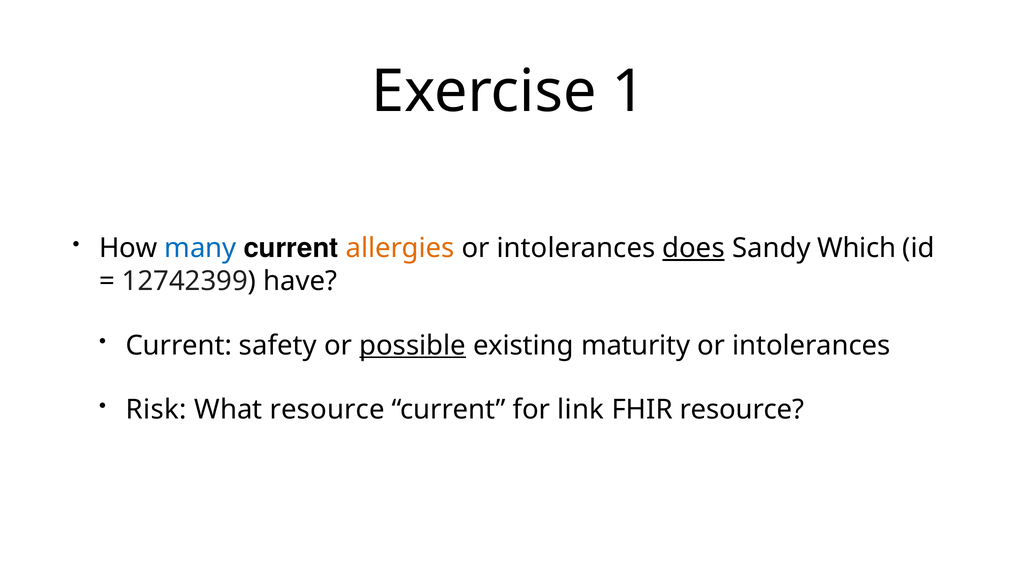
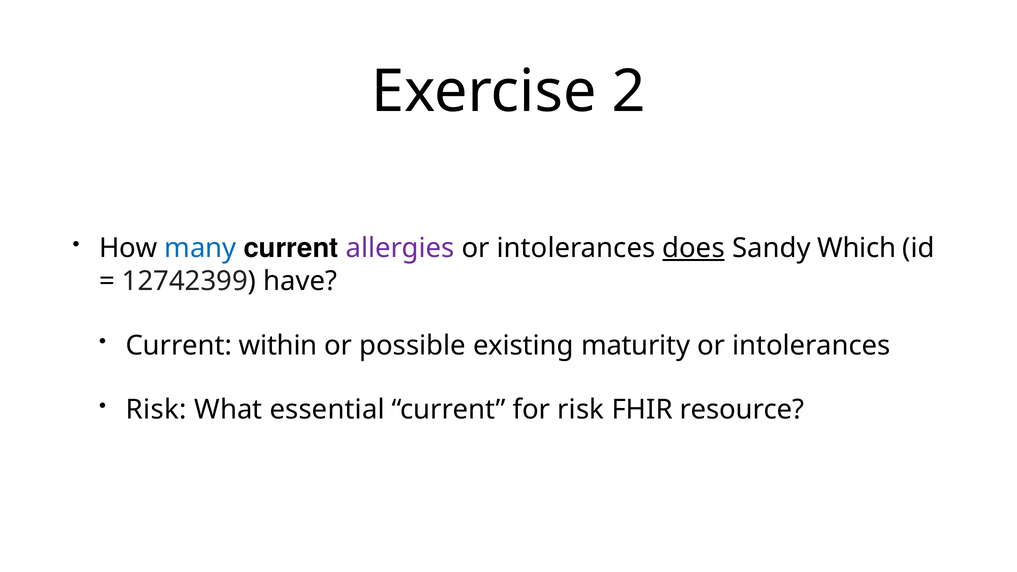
1: 1 -> 2 (629, 92)
allergies colour: orange -> purple (400, 248)
safety: safety -> within (278, 346)
possible underline: present -> none (413, 346)
What resource: resource -> essential (327, 410)
for link: link -> risk (581, 410)
